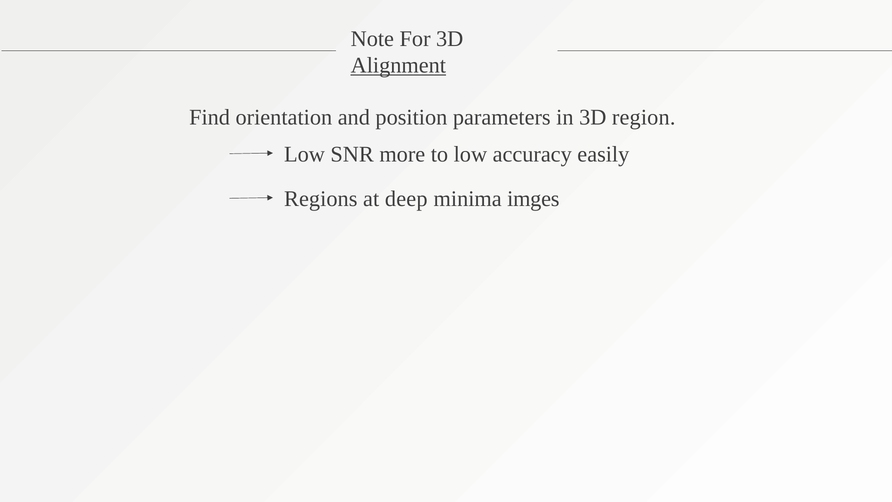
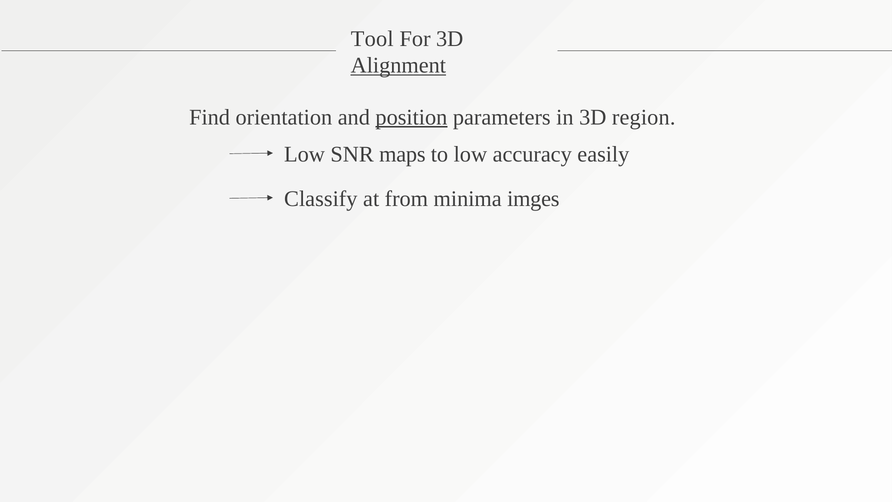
Note: Note -> Tool (372, 39)
position underline: none -> present (411, 117)
more: more -> maps (402, 154)
Regions: Regions -> Classify (321, 199)
deep: deep -> from (406, 199)
